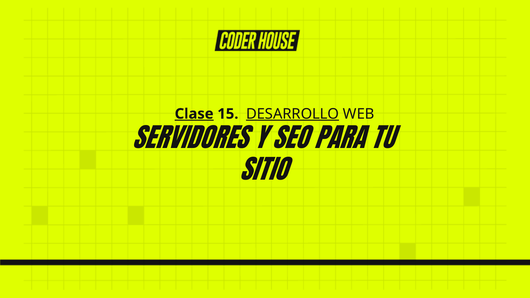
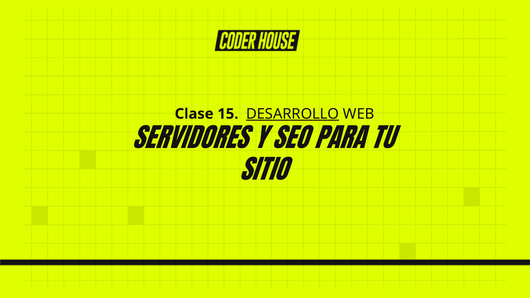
Clase underline: present -> none (194, 114)
